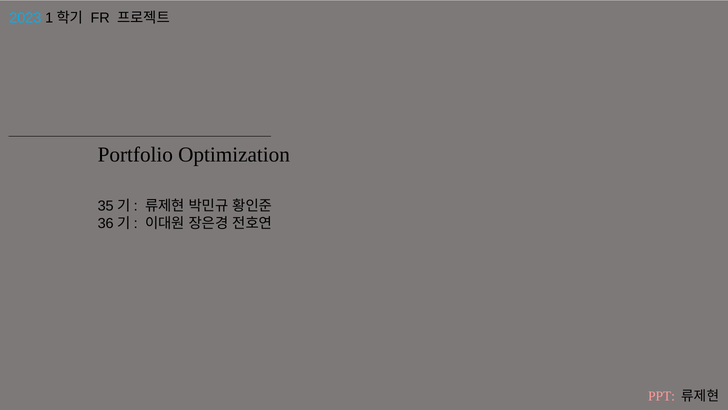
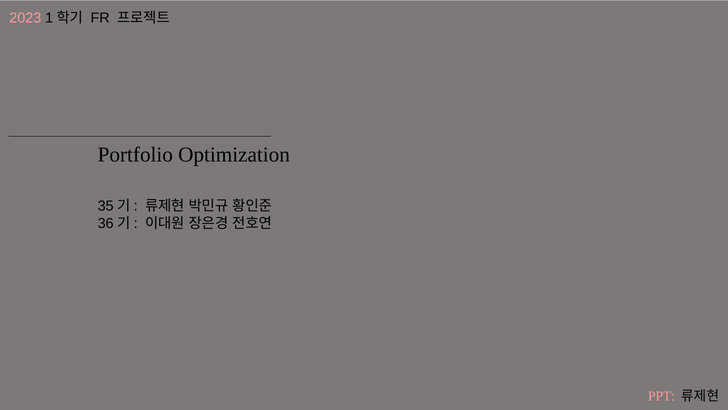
2023 colour: light blue -> pink (25, 18)
